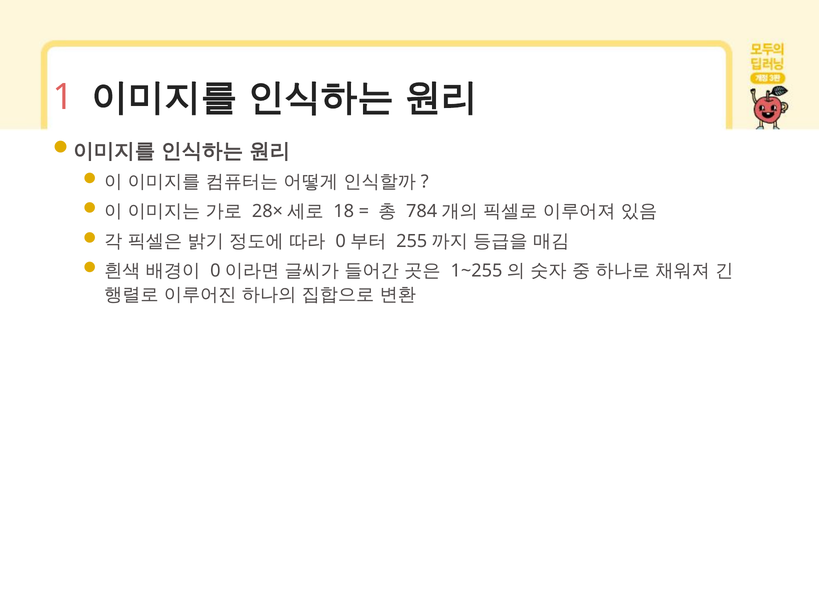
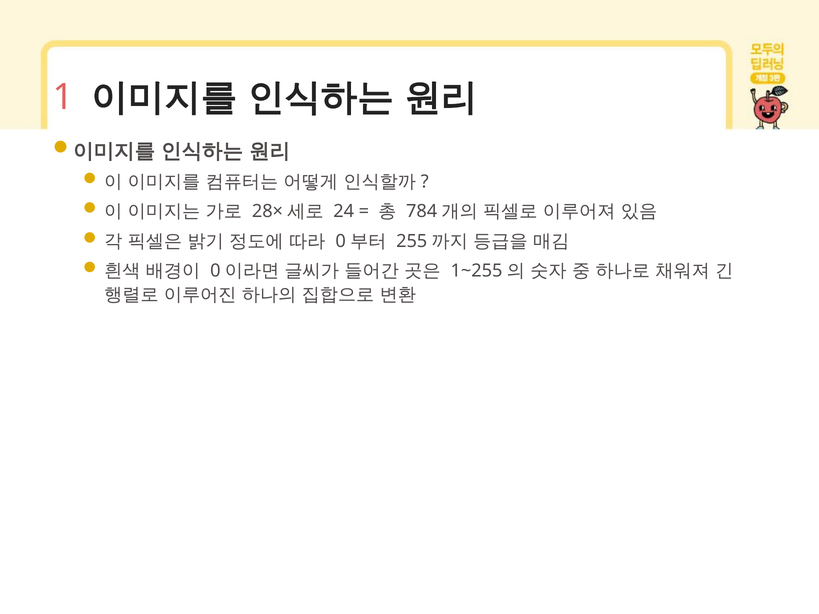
18: 18 -> 24 (344, 212)
